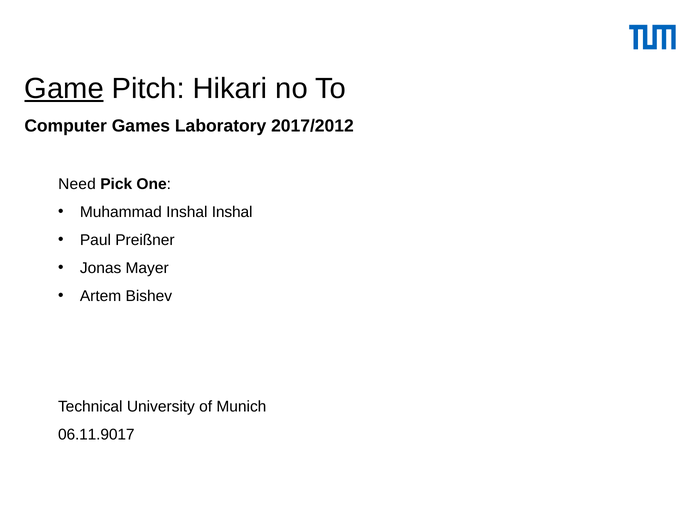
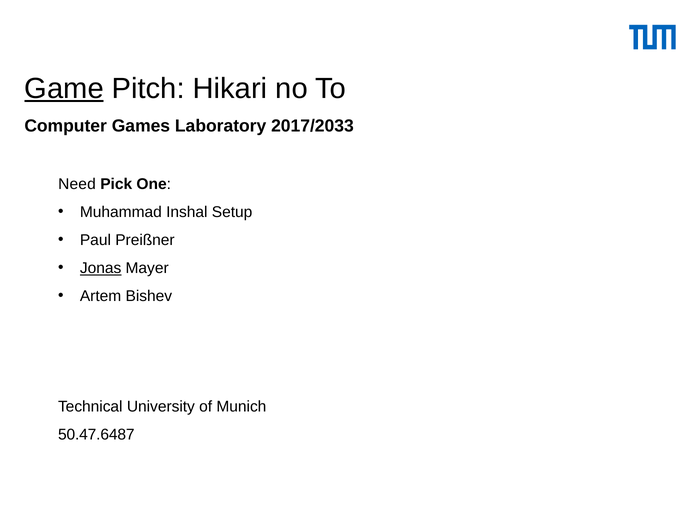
2017/2012: 2017/2012 -> 2017/2033 (312, 126)
Inshal Inshal: Inshal -> Setup (232, 212)
Jonas underline: none -> present (101, 268)
06.11.9017: 06.11.9017 -> 50.47.6487 (96, 435)
